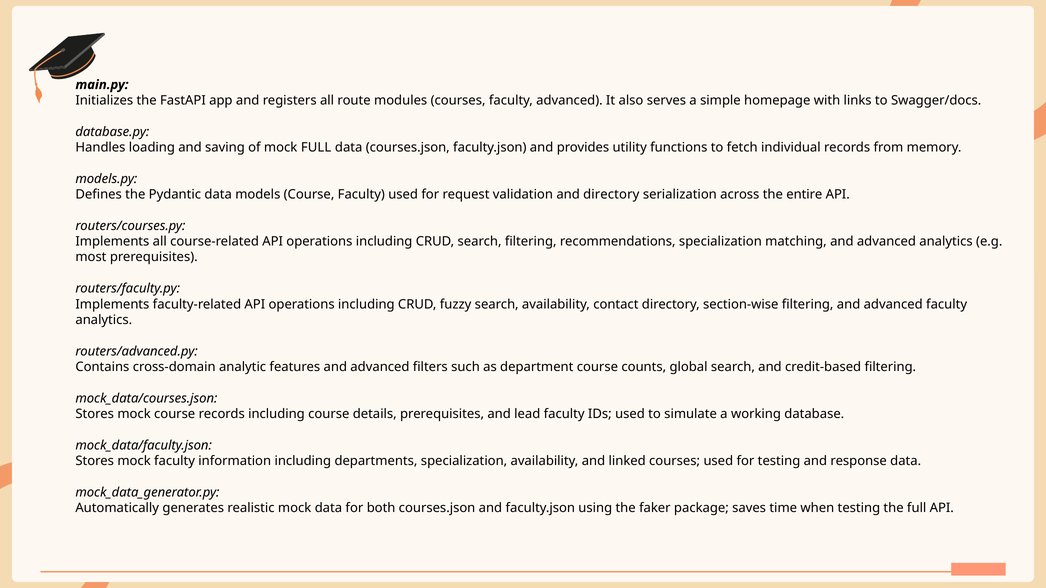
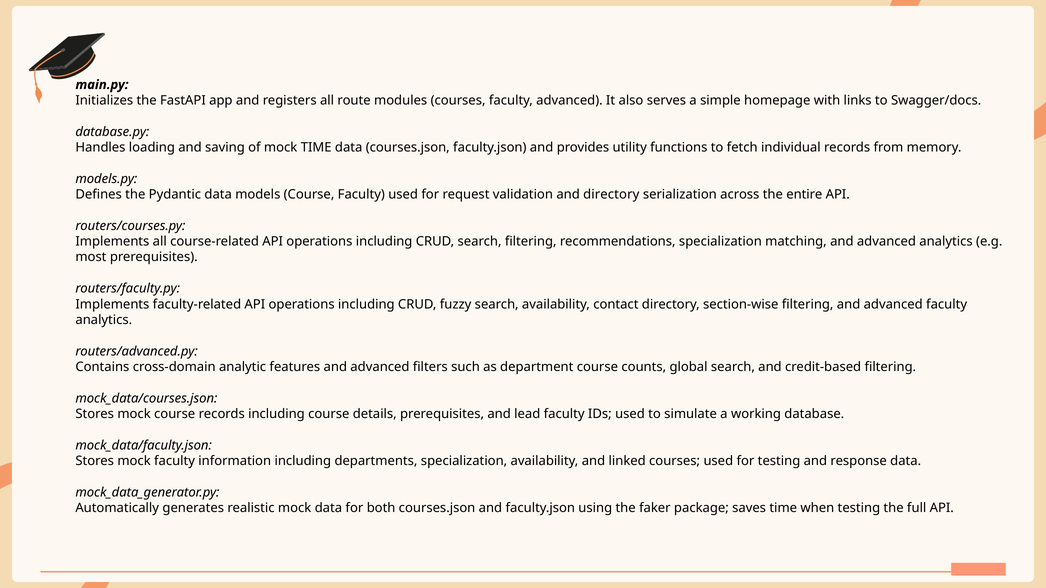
mock FULL: FULL -> TIME (316, 148)
